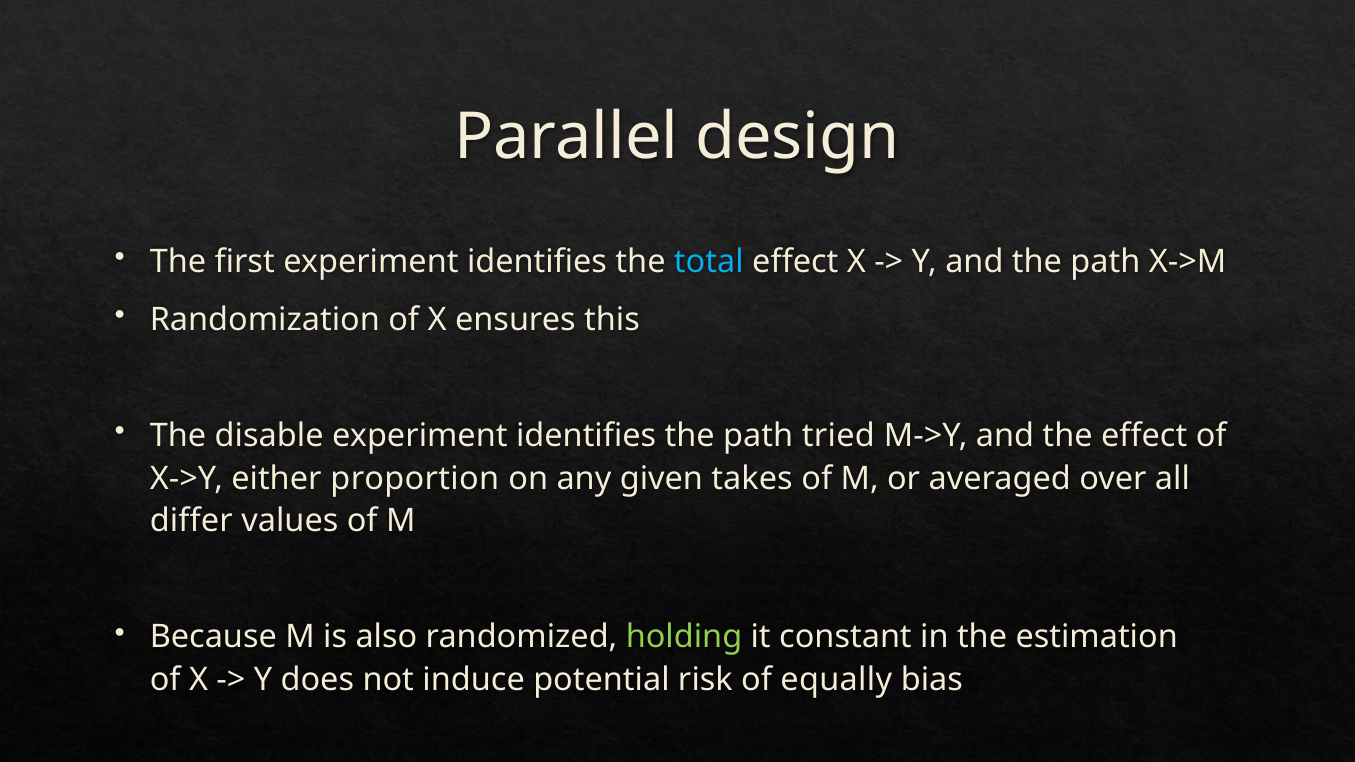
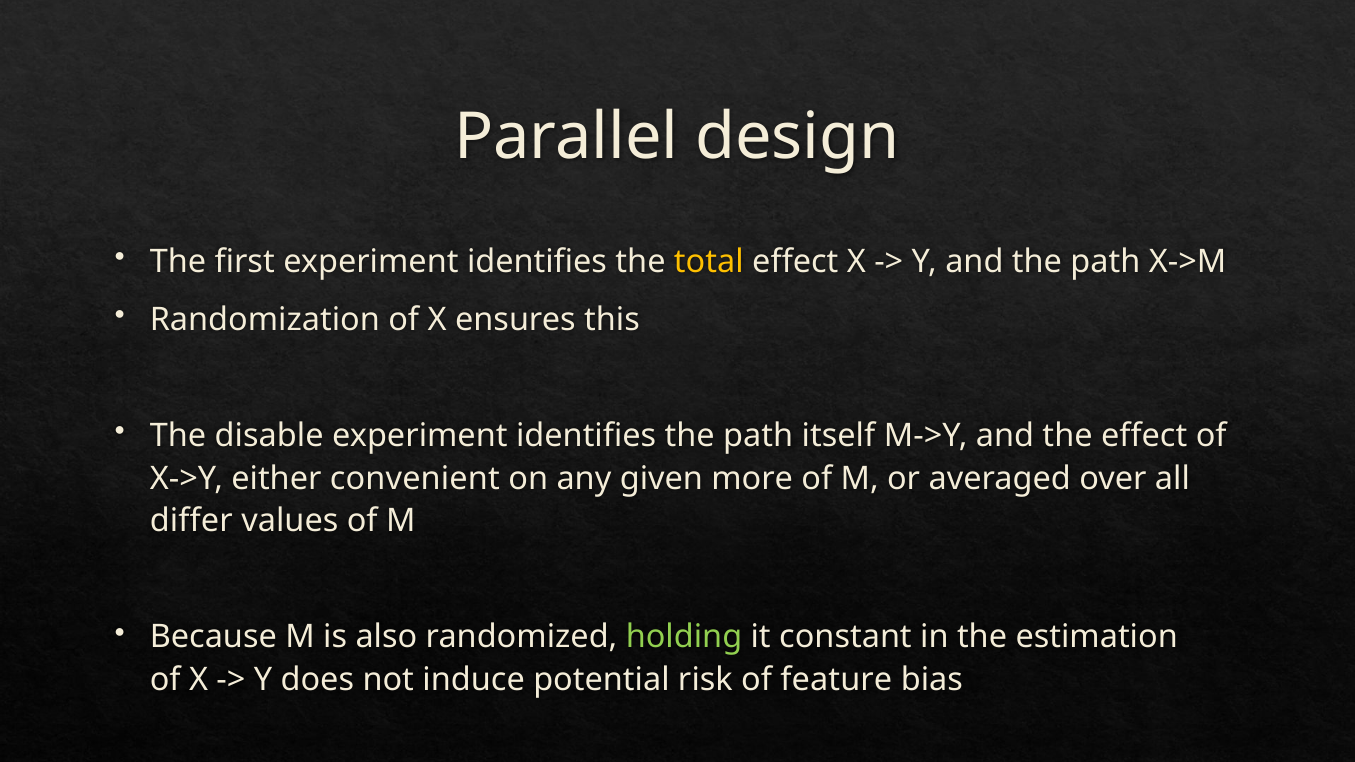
total colour: light blue -> yellow (709, 261)
tried: tried -> itself (838, 436)
proportion: proportion -> convenient (415, 478)
takes: takes -> more (752, 478)
equally: equally -> feature (836, 680)
